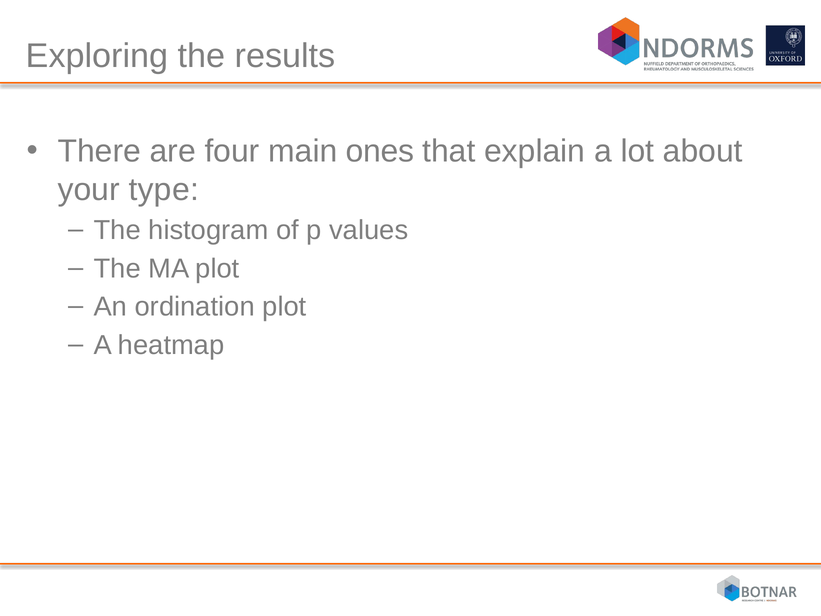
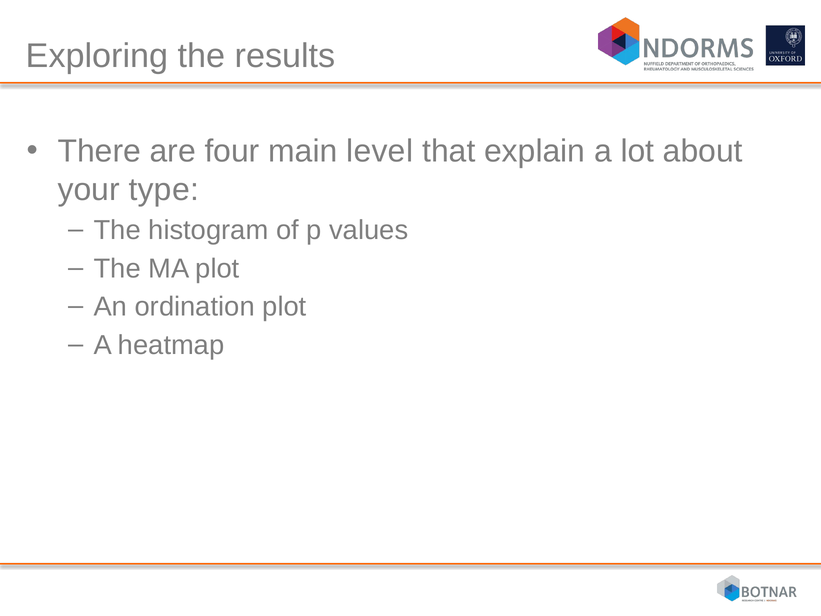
ones: ones -> level (380, 151)
